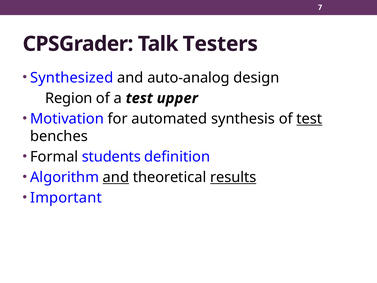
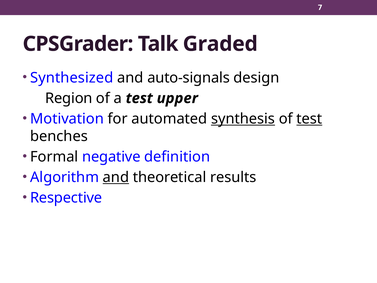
Testers: Testers -> Graded (220, 44)
auto-analog: auto-analog -> auto-signals (189, 78)
synthesis underline: none -> present (243, 119)
students: students -> negative (111, 157)
results underline: present -> none (233, 177)
Important: Important -> Respective (66, 198)
